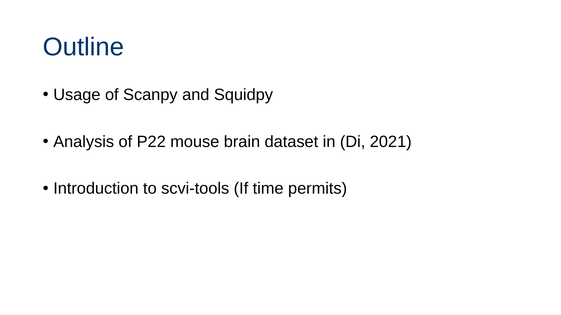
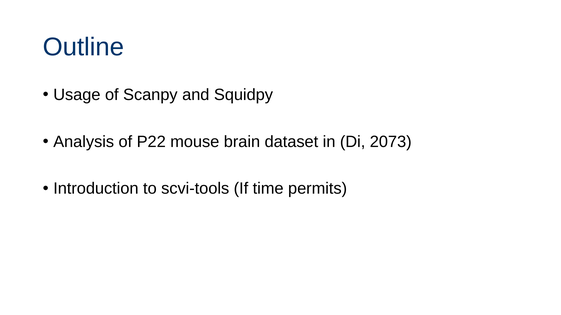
2021: 2021 -> 2073 (391, 142)
